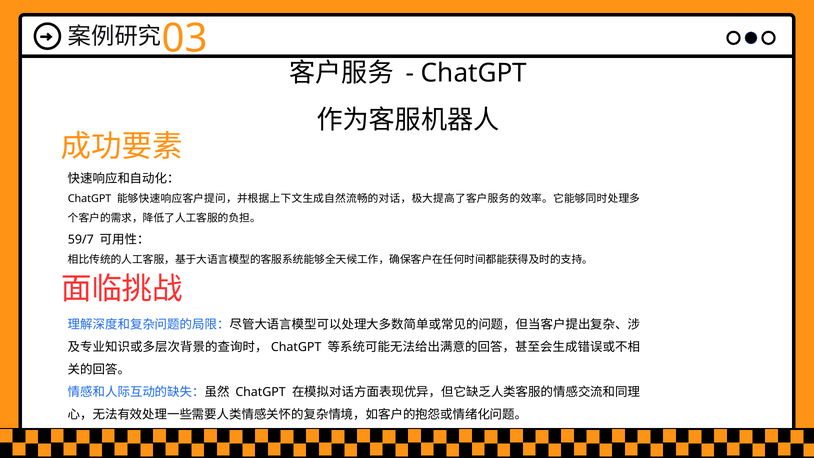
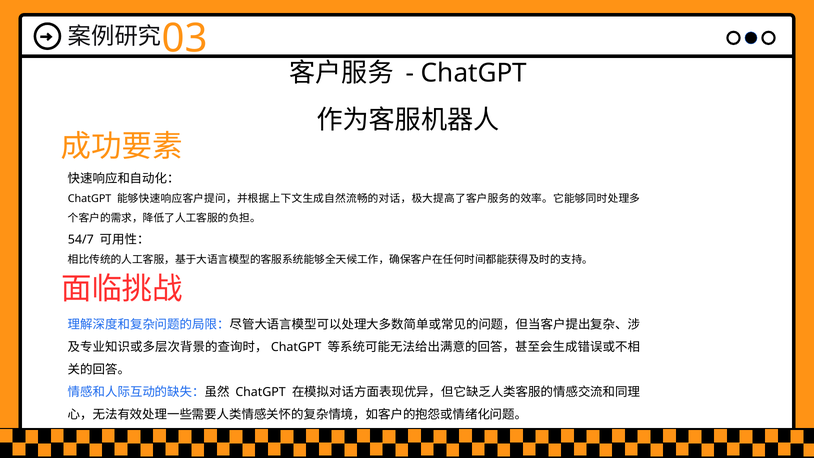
59/7: 59/7 -> 54/7 (81, 240)
